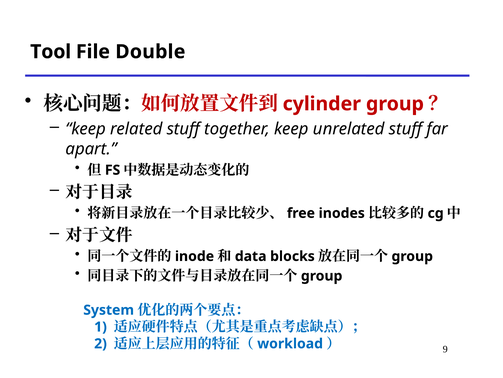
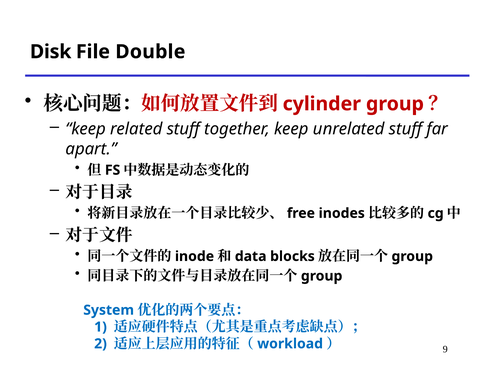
Tool: Tool -> Disk (51, 52)
